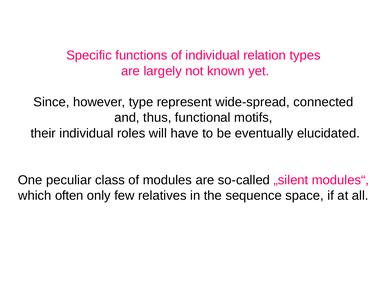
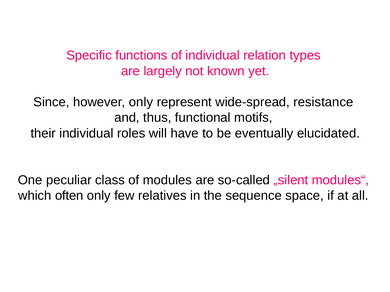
however type: type -> only (141, 102)
connected: connected -> resistance (323, 102)
